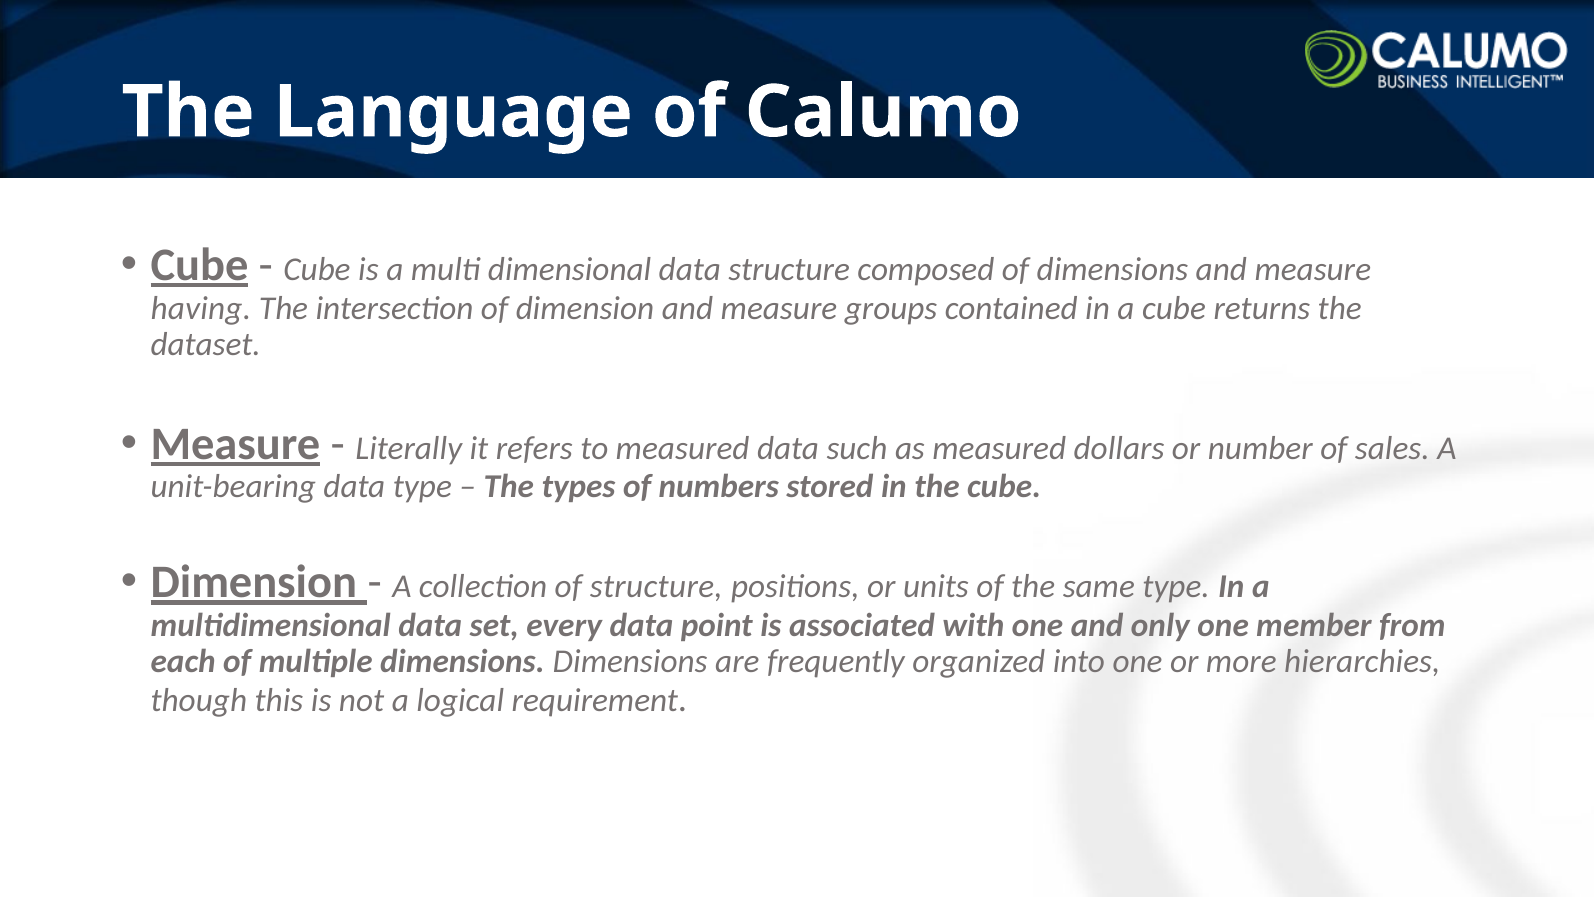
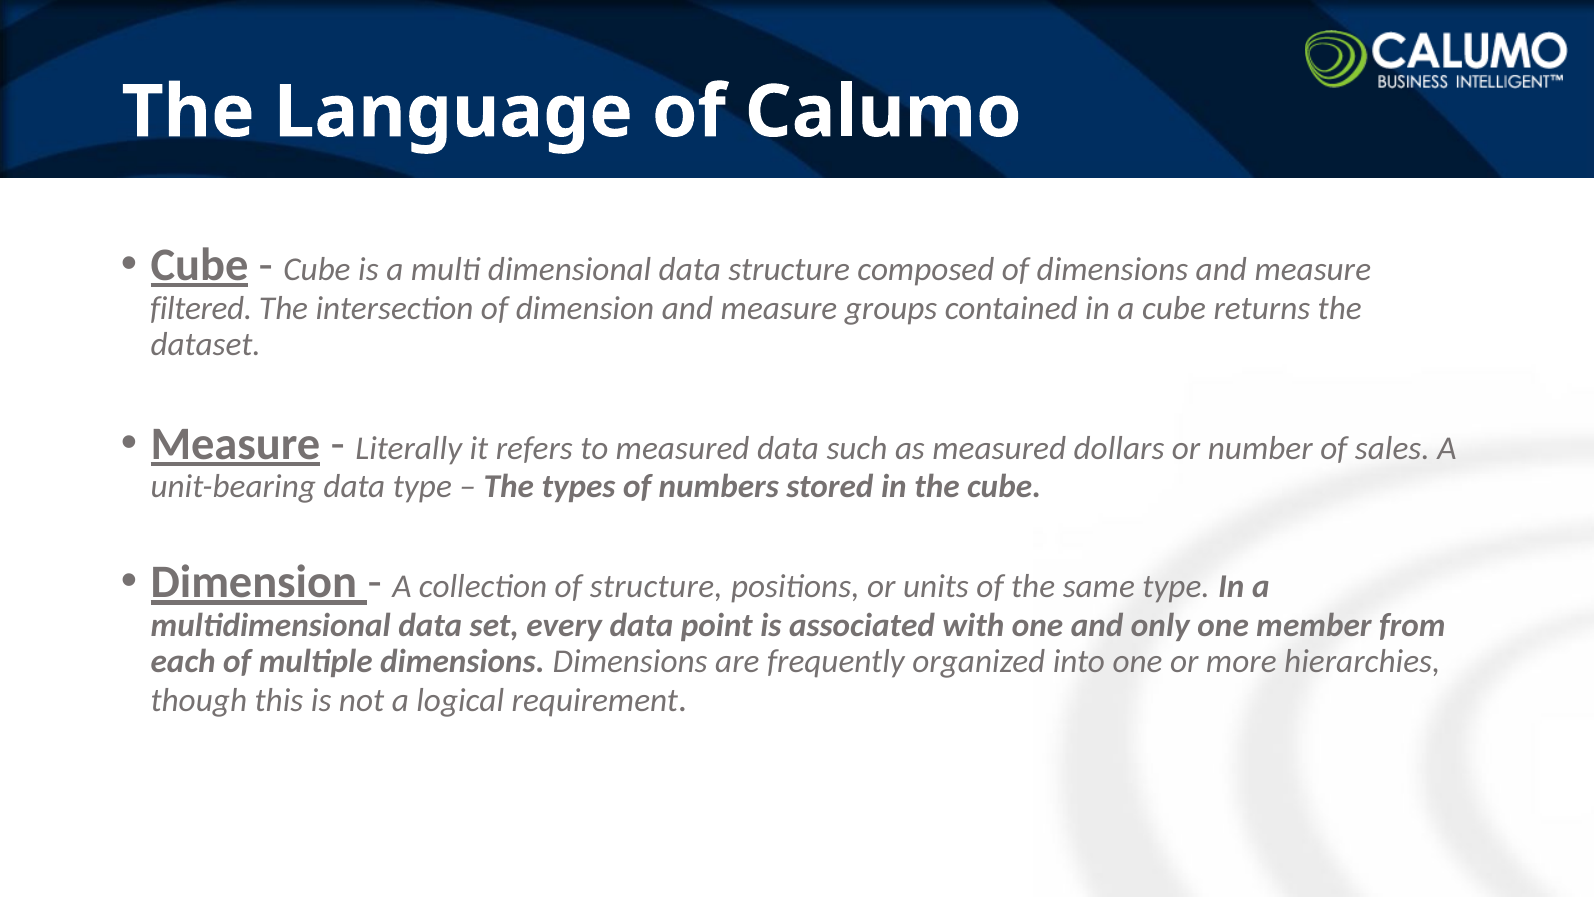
having: having -> filtered (201, 308)
